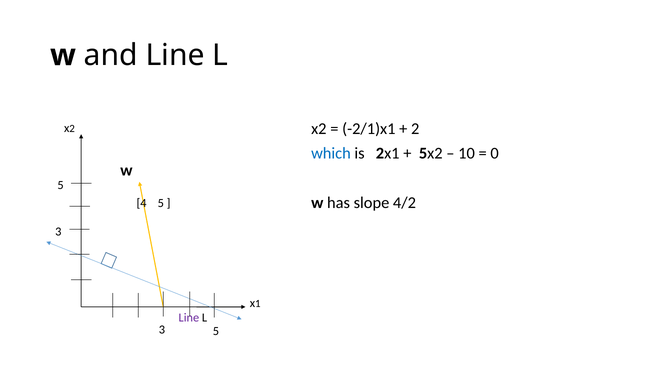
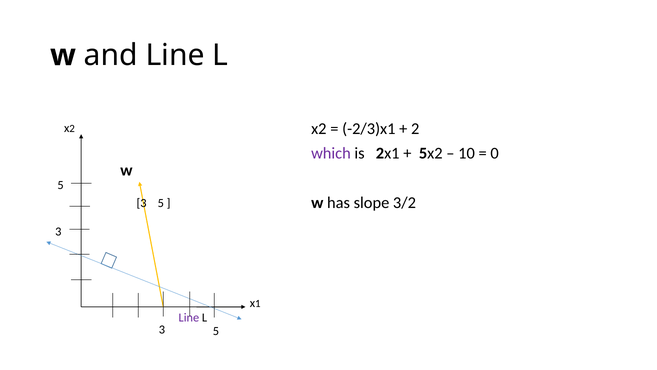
-2/1)x1: -2/1)x1 -> -2/3)x1 (369, 129)
which colour: blue -> purple (331, 153)
4/2: 4/2 -> 3/2 (404, 203)
4: 4 -> 3 (142, 203)
